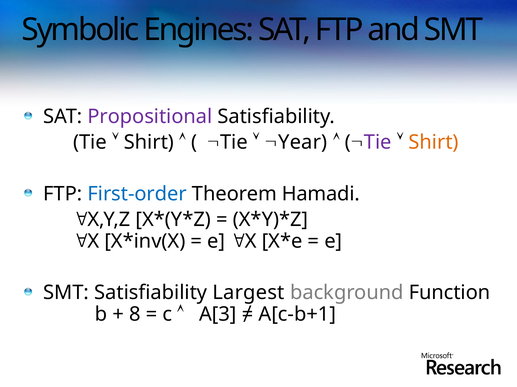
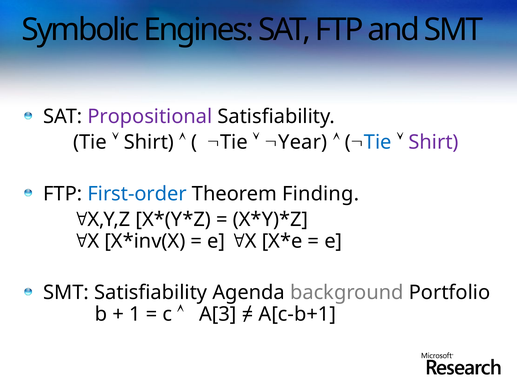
Tie colour: purple -> blue (378, 143)
Shirt colour: orange -> purple (434, 143)
Hamadi: Hamadi -> Finding (321, 194)
Largest: Largest -> Agenda (249, 293)
Function: Function -> Portfolio (450, 293)
8: 8 -> 1 (135, 315)
